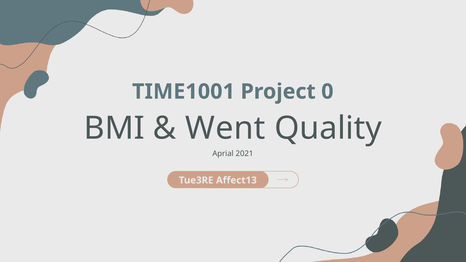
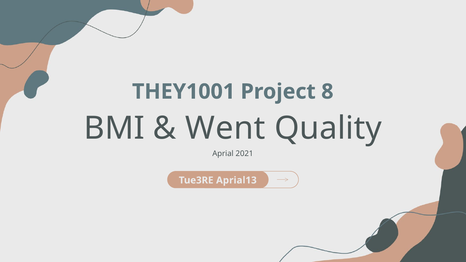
TIME1001: TIME1001 -> THEY1001 (184, 92)
0: 0 -> 8 (327, 92)
Affect13: Affect13 -> Aprial13 (236, 180)
